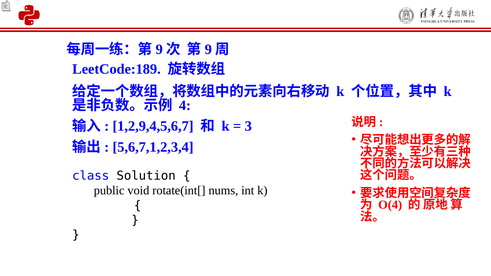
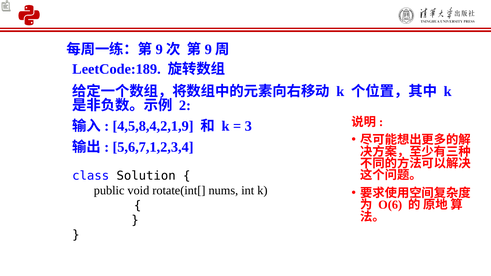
4: 4 -> 2 (185, 105)
1,2,9,4,5,6,7: 1,2,9,4,5,6,7 -> 4,5,8,4,2,1,9 (153, 126)
O(4: O(4 -> O(6 (390, 205)
